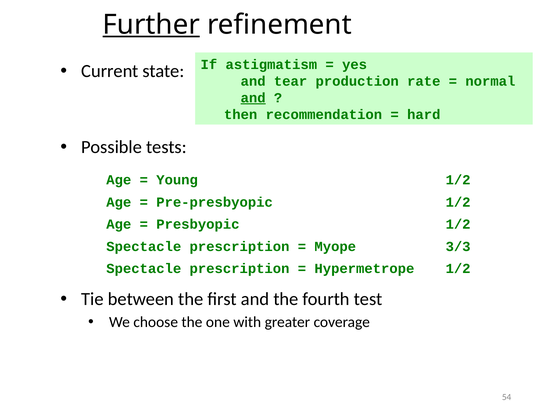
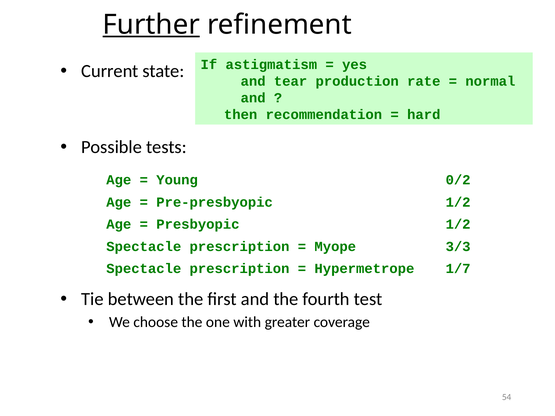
and underline: present -> none (253, 98)
1/2: 1/2 -> 0/2 (458, 180)
1/2: 1/2 -> 1/7 (458, 269)
